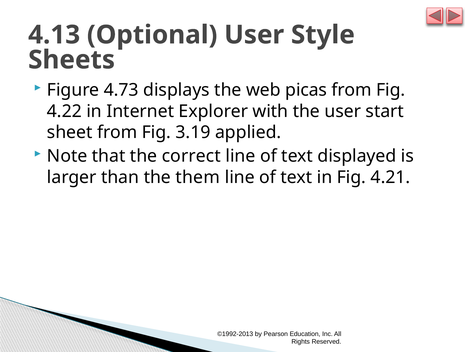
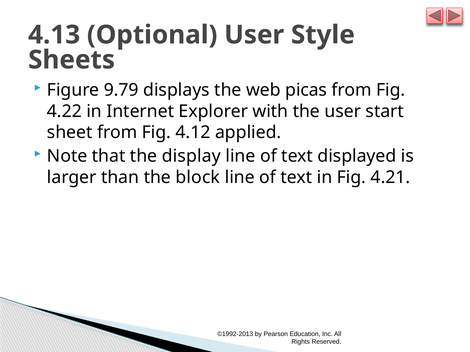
4.73: 4.73 -> 9.79 (121, 90)
3.19: 3.19 -> 4.12 (193, 133)
correct: correct -> display (191, 156)
them: them -> block (198, 178)
